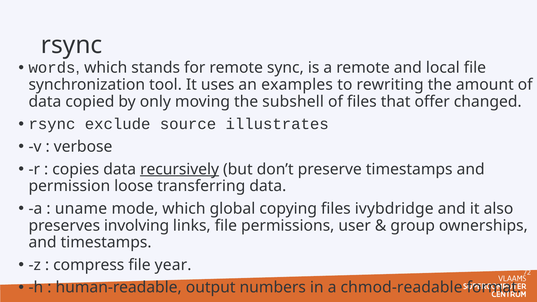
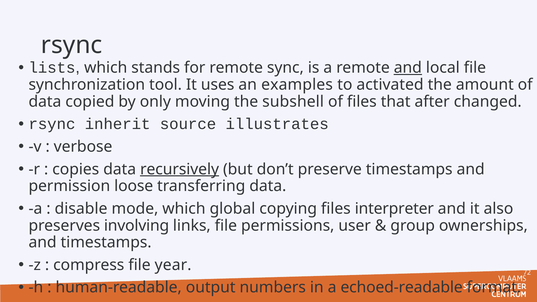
words: words -> lists (52, 68)
and underline: none -> present (408, 68)
rewriting: rewriting -> activated (390, 85)
offer: offer -> after (432, 102)
exclude: exclude -> inherit (118, 124)
uname: uname -> disable (81, 209)
ivybdridge: ivybdridge -> interpreter (394, 209)
chmod-readable: chmod-readable -> echoed-readable (402, 288)
